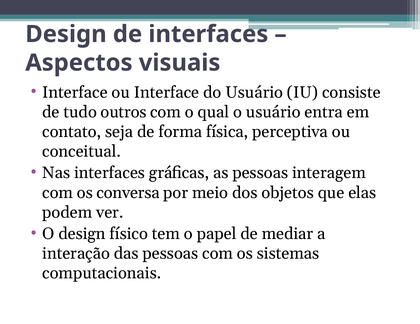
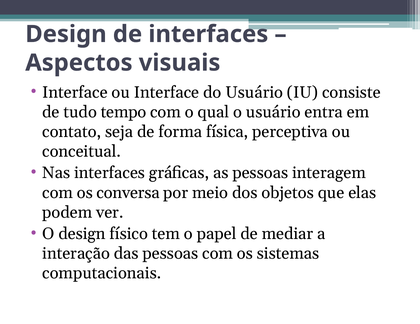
outros: outros -> tempo (124, 112)
